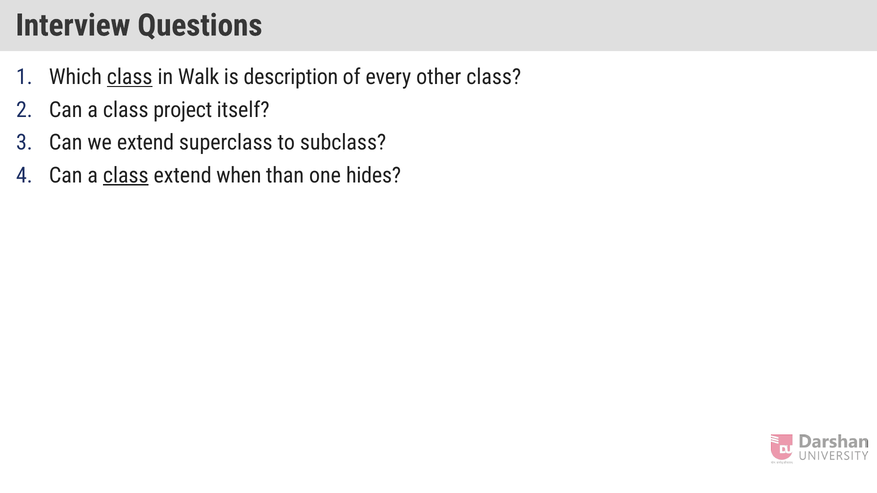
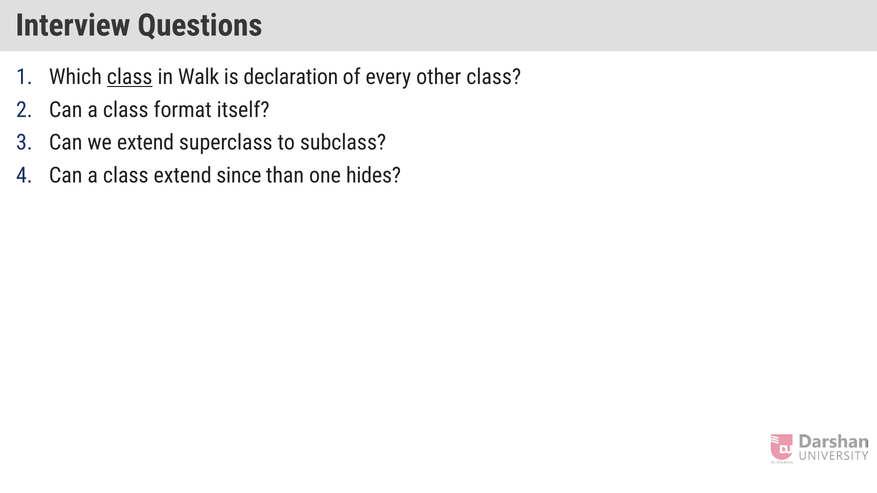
description: description -> declaration (291, 77)
project: project -> format (183, 110)
class underline: present -> none (126, 176)
when: when -> since (239, 176)
